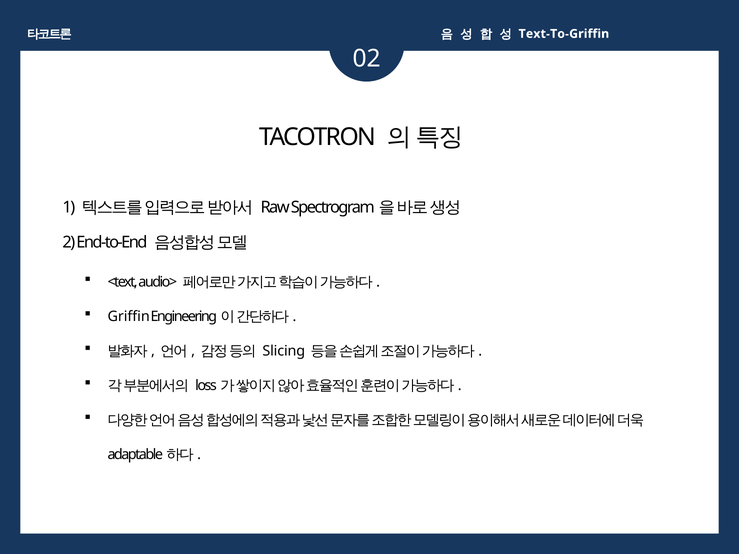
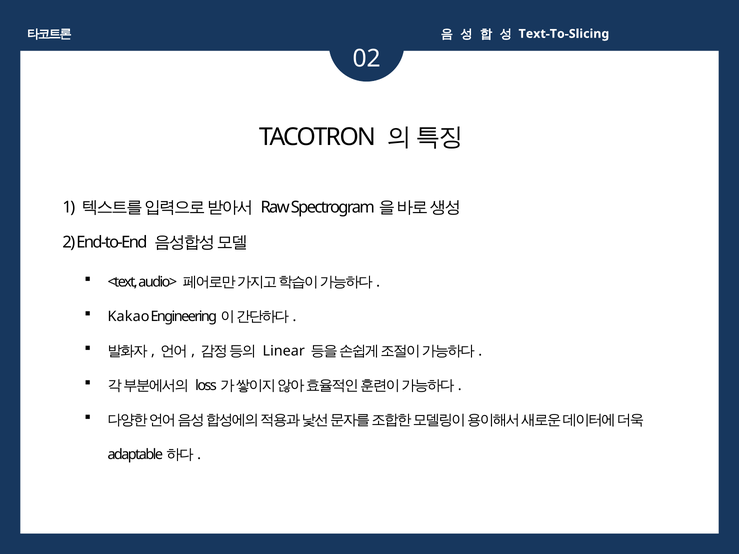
Text-To-Griffin: Text-To-Griffin -> Text-To-Slicing (564, 34)
Griffin: Griffin -> Kakao (129, 317)
Slicing: Slicing -> Linear (284, 351)
